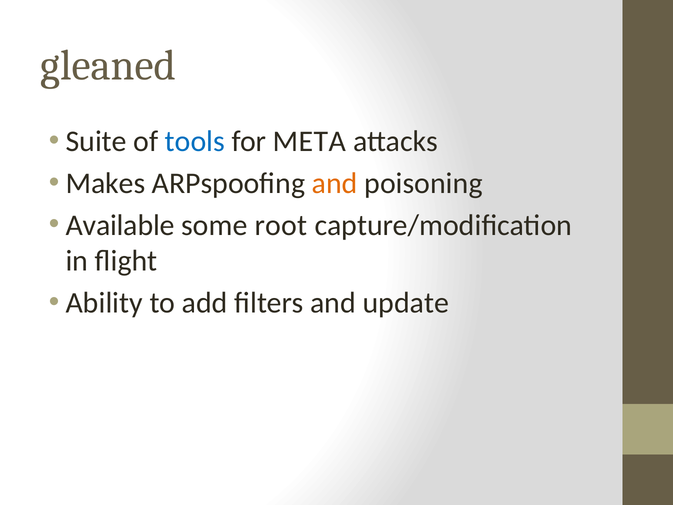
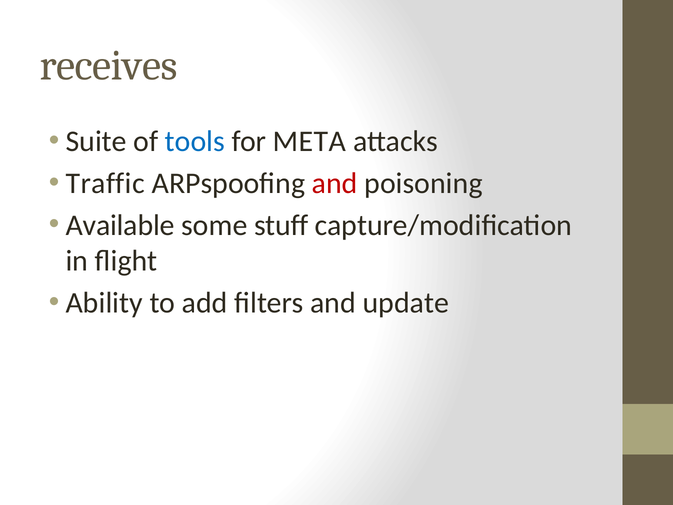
gleaned: gleaned -> receives (109, 65)
Makes: Makes -> Traffic (105, 183)
and colour: orange -> red (335, 183)
root: root -> stuff (281, 225)
